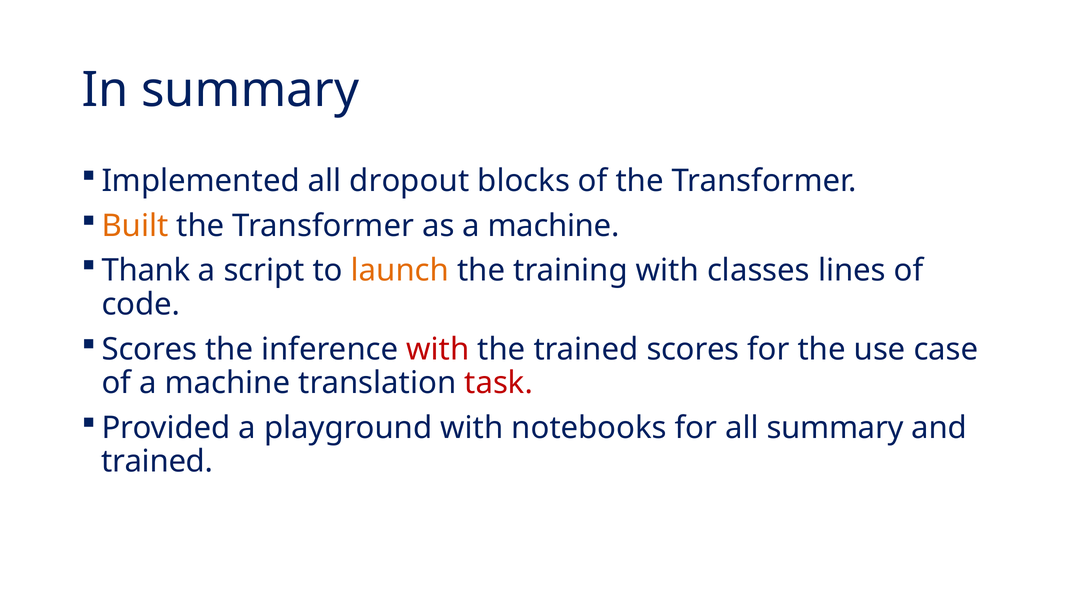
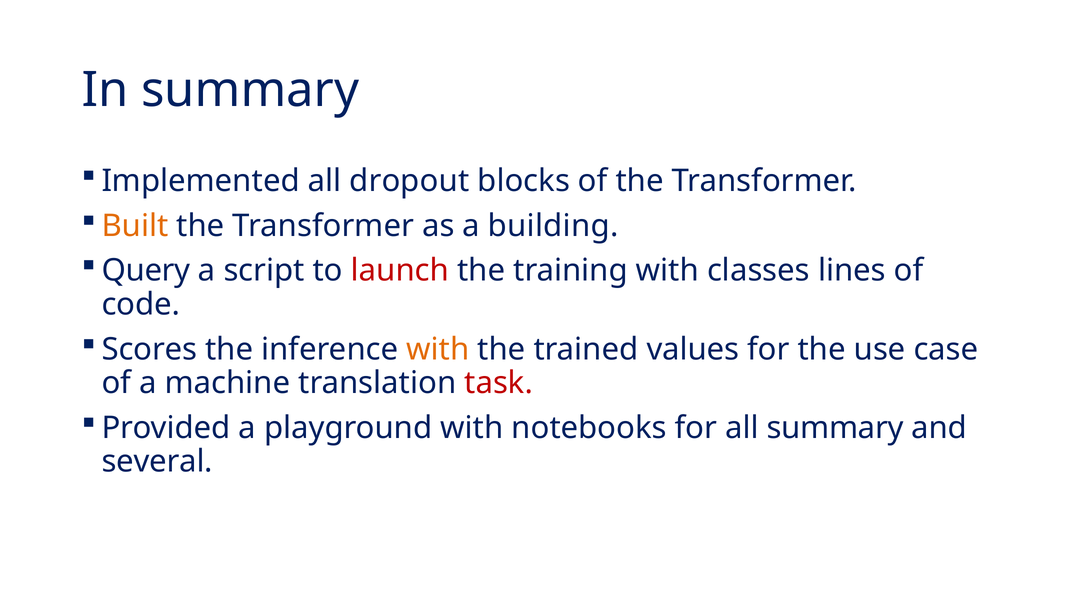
as a machine: machine -> building (553, 226)
Thank: Thank -> Query (146, 270)
launch colour: orange -> red (400, 270)
with colour: red -> orange (438, 349)
trained scores: scores -> values (693, 349)
trained: trained -> several (157, 461)
